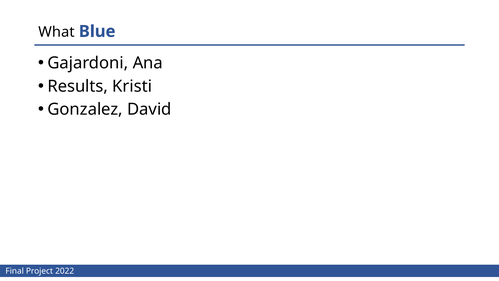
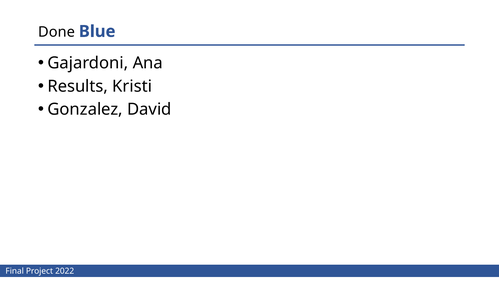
What: What -> Done (57, 32)
